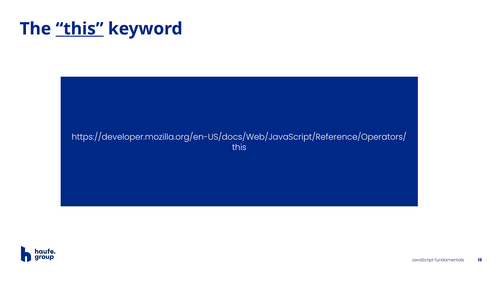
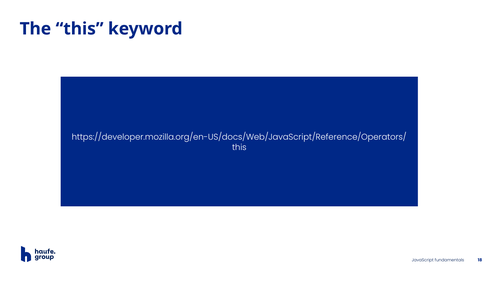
this underline: present -> none (80, 29)
